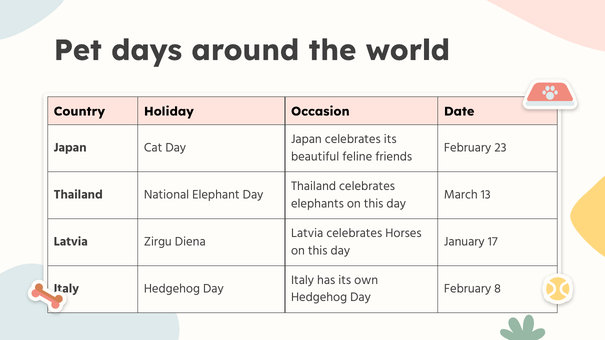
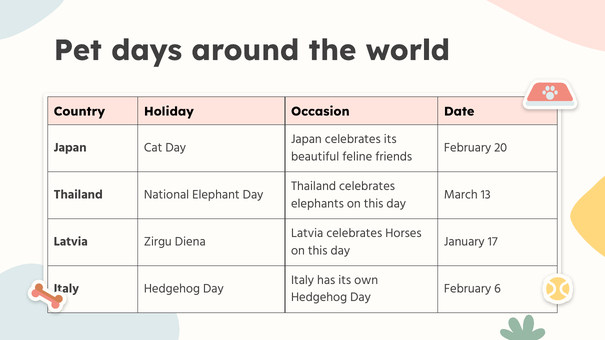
23: 23 -> 20 (501, 148)
8: 8 -> 6 (498, 289)
